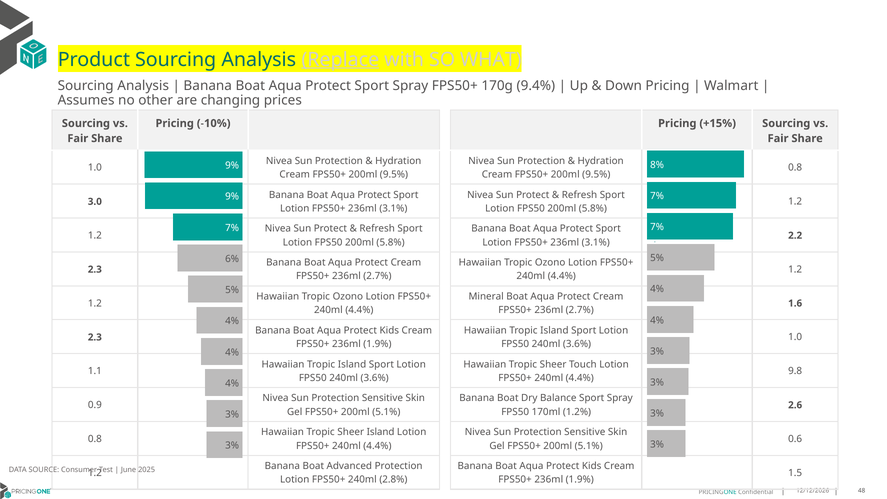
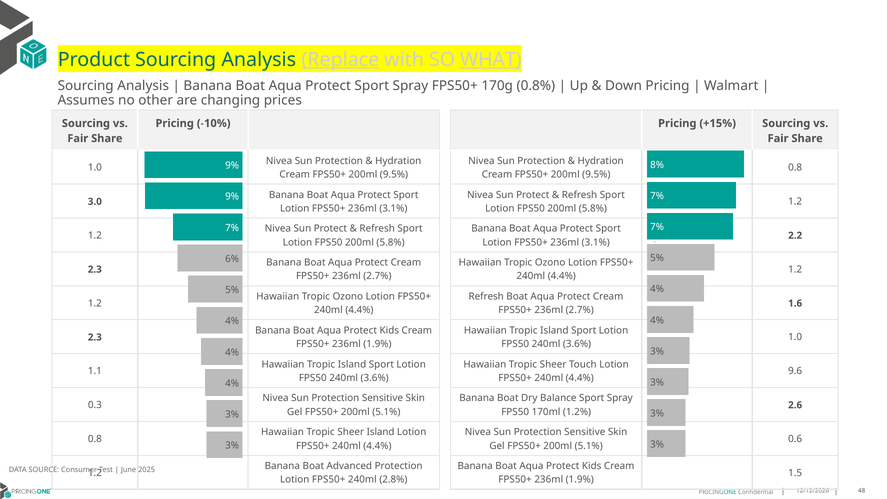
WHAT underline: none -> present (491, 60)
9.4%: 9.4% -> 0.8% (536, 86)
Mineral: Mineral -> Refresh (486, 296)
9.8: 9.8 -> 9.6 (795, 371)
0.9: 0.9 -> 0.3 (95, 405)
